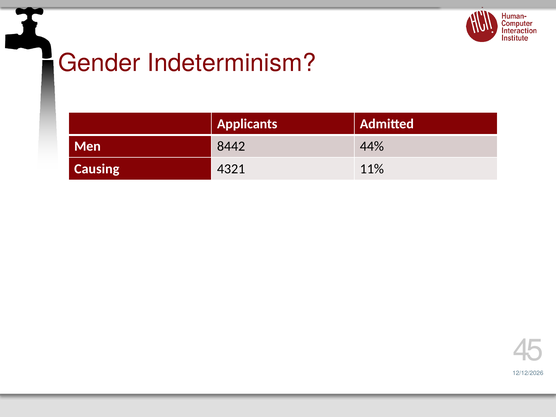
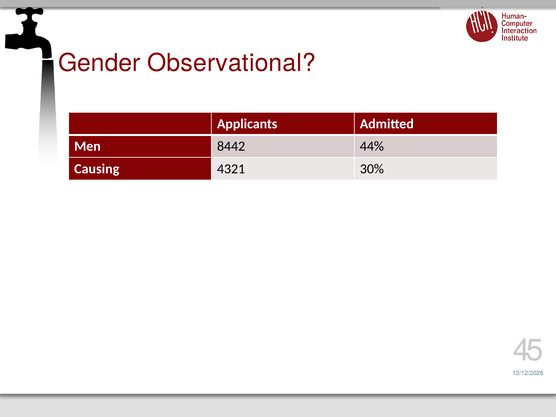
Indeterminism: Indeterminism -> Observational (232, 63)
11%: 11% -> 30% (372, 169)
